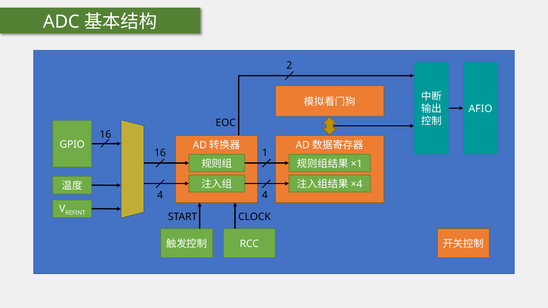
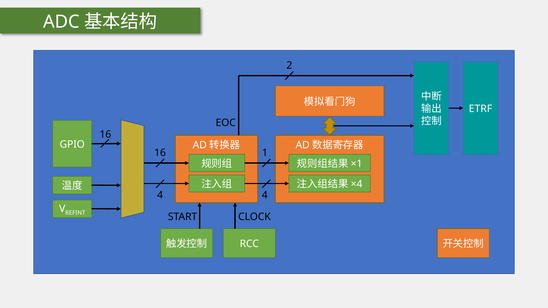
AFIO: AFIO -> ETRF (481, 109)
